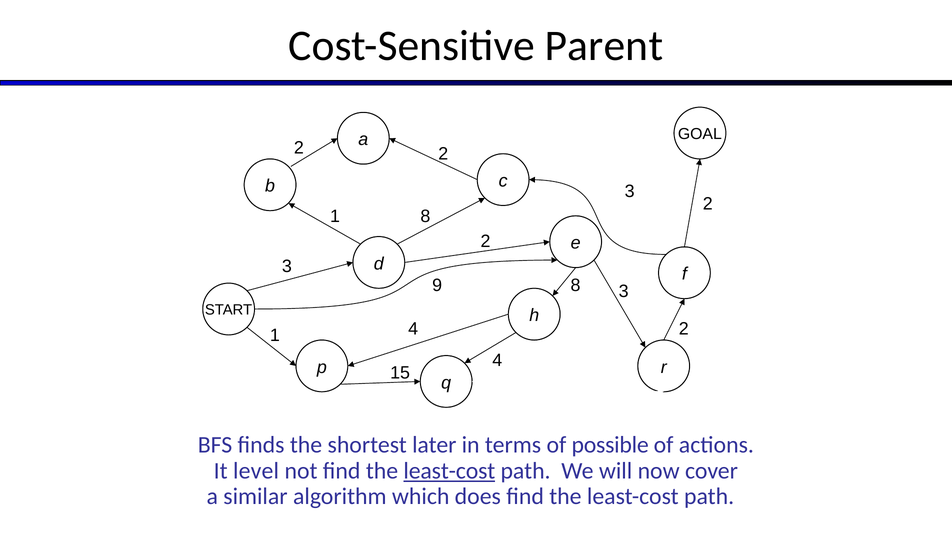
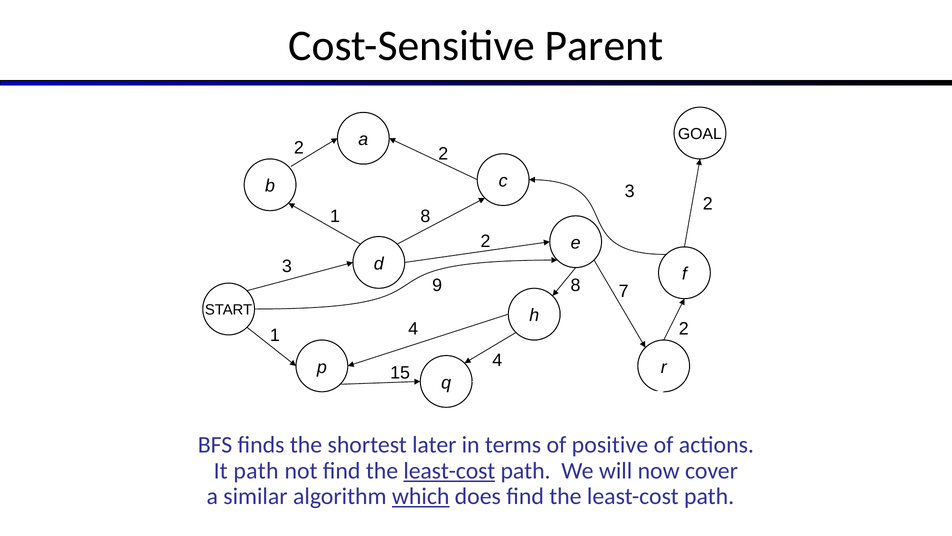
9 3: 3 -> 7 (624, 291)
possible: possible -> positive (610, 445)
It level: level -> path (256, 470)
which underline: none -> present (421, 496)
